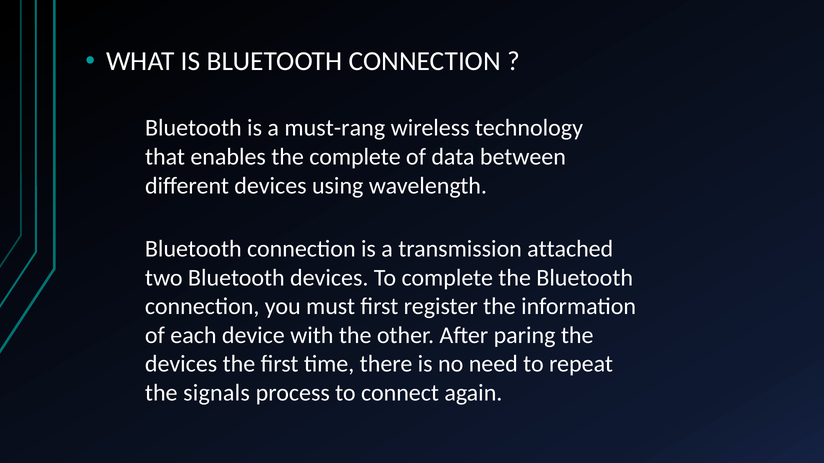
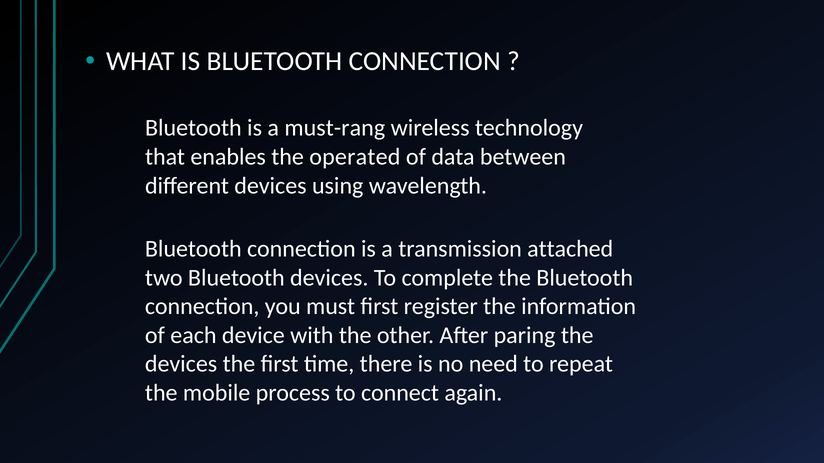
the complete: complete -> operated (355, 157)
signals: signals -> mobile (217, 393)
